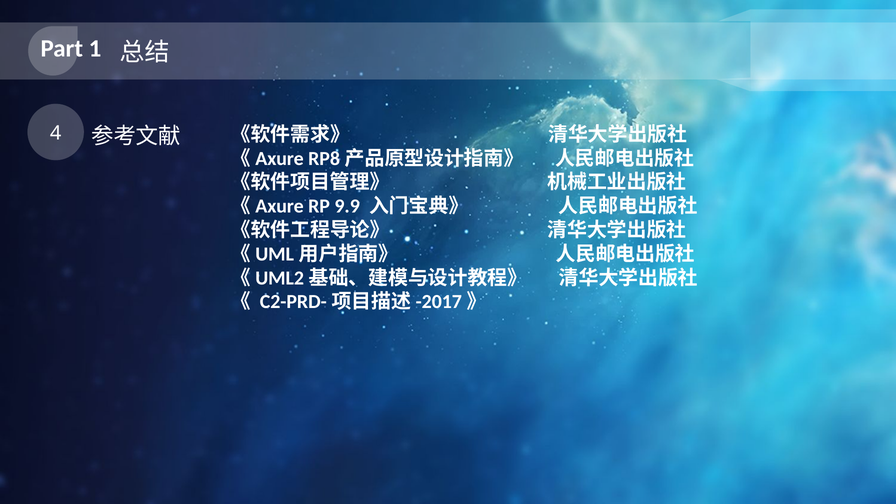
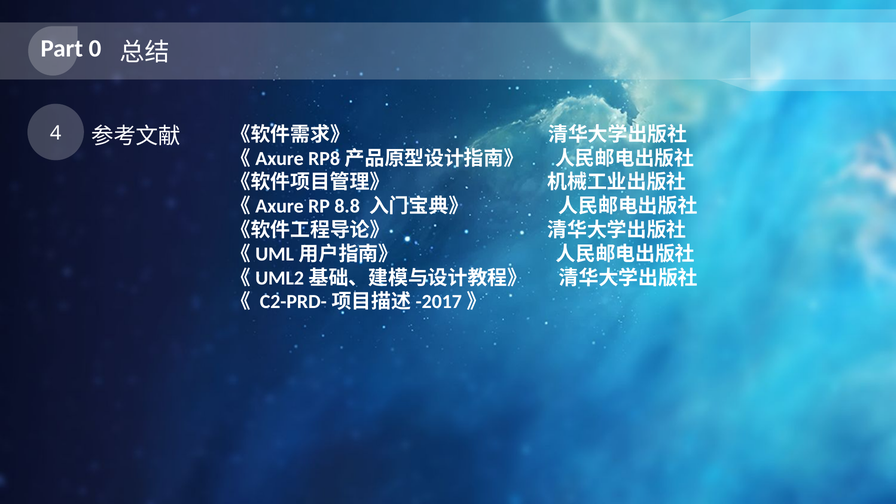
1: 1 -> 0 (95, 49)
9.9: 9.9 -> 8.8 (347, 206)
